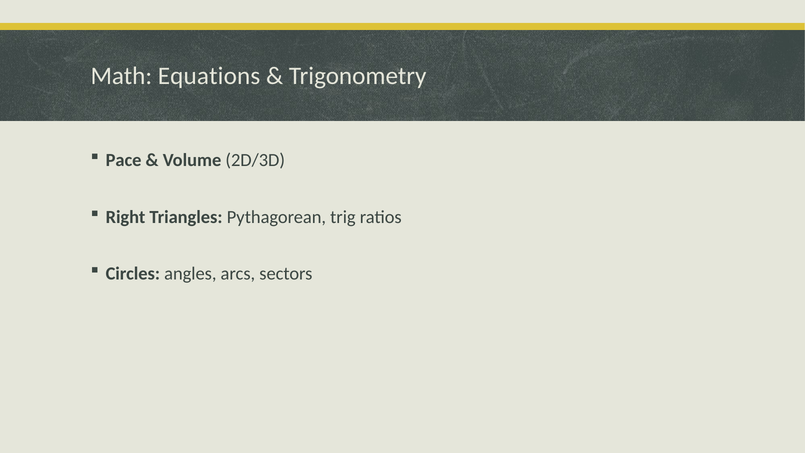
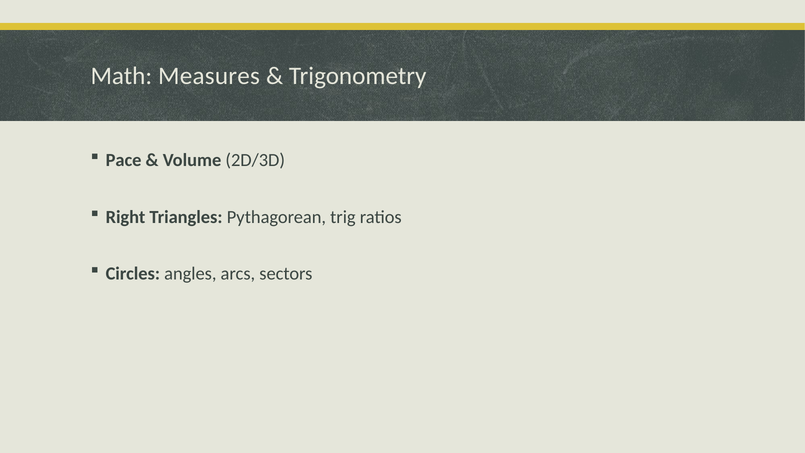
Equations: Equations -> Measures (209, 76)
